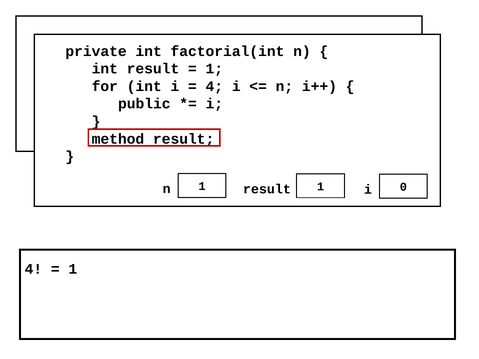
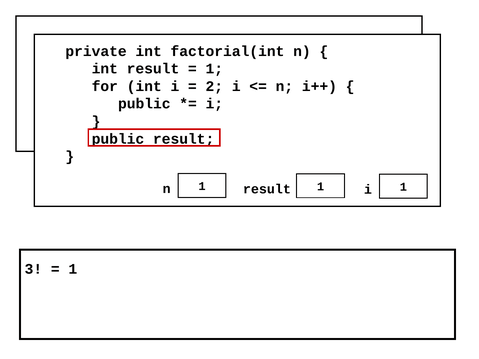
4: 4 -> 2 (214, 86)
method: method -> public (118, 139)
n 0: 0 -> 1 (403, 187)
4: 4 -> 3 (33, 269)
